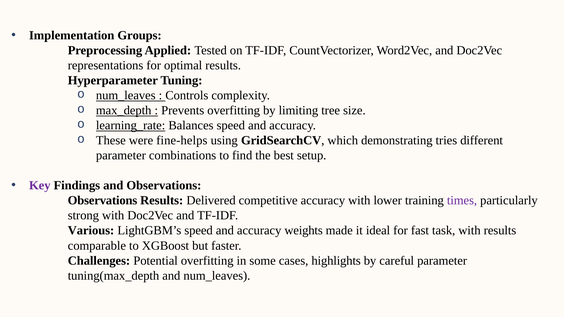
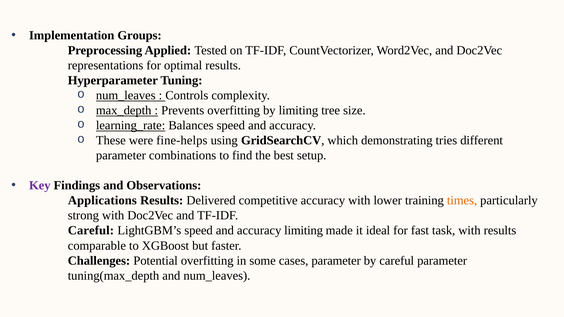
Observations: Observations -> Applications (102, 201)
times colour: purple -> orange (462, 201)
Various: Various -> Careful (91, 231)
accuracy weights: weights -> limiting (304, 231)
cases highlights: highlights -> parameter (336, 261)
